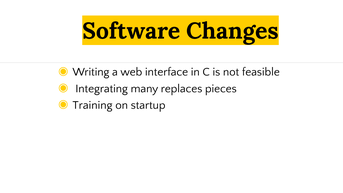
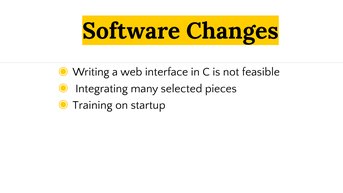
replaces: replaces -> selected (182, 89)
